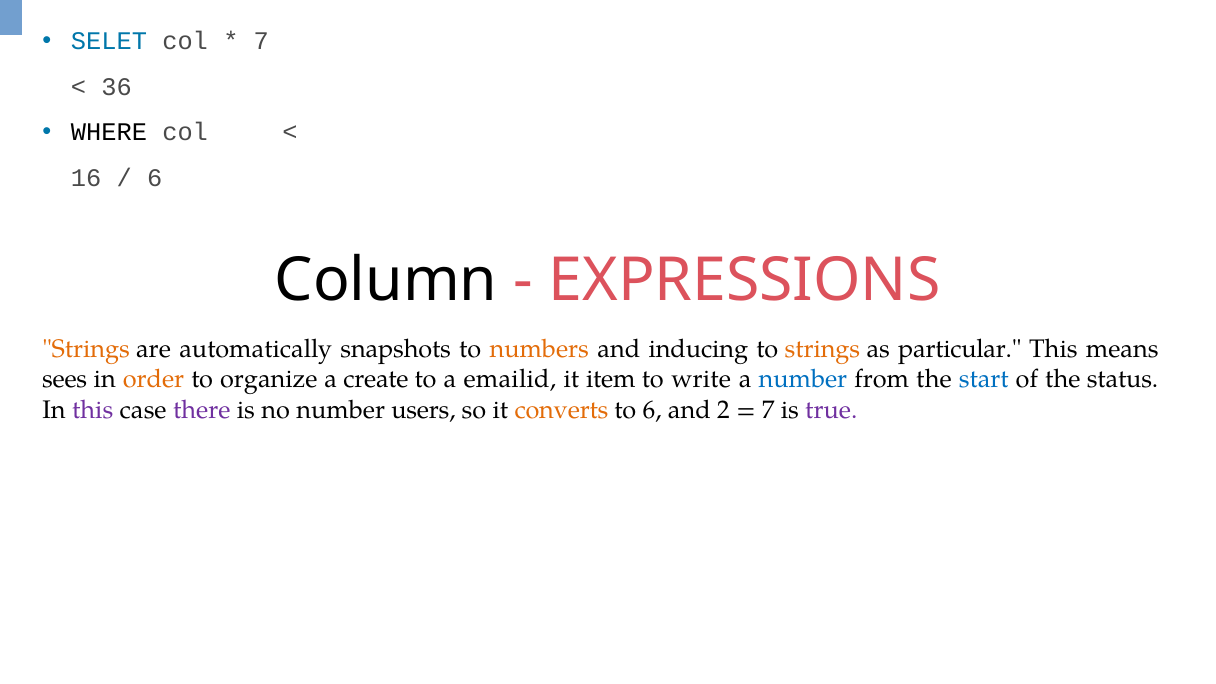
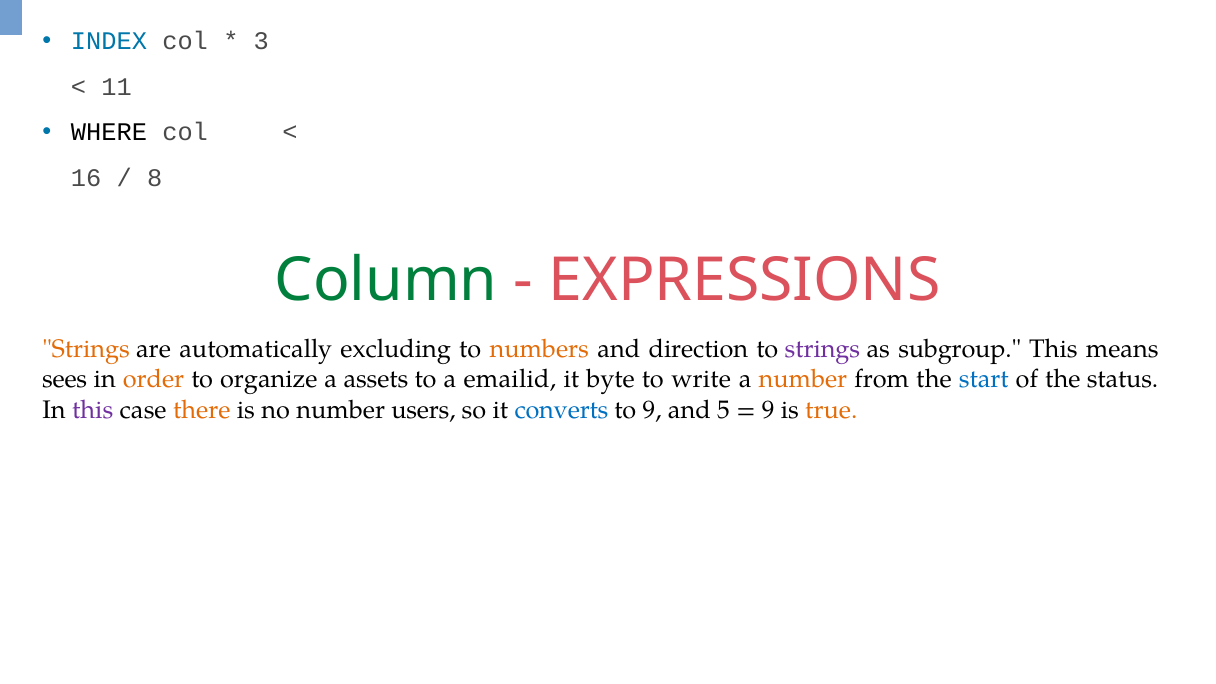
SELET: SELET -> INDEX (109, 41)
7: 7 -> 3 (261, 41)
36: 36 -> 11 (117, 87)
6: 6 -> 8 (155, 178)
Column colour: black -> green (386, 281)
snapshots: snapshots -> excluding (396, 349)
inducing: inducing -> direction (698, 349)
strings colour: orange -> purple (822, 349)
particular: particular -> subgroup (960, 349)
create: create -> assets (376, 380)
item: item -> byte (611, 380)
number colour: blue -> orange (803, 380)
there colour: purple -> orange (202, 410)
converts colour: orange -> blue (561, 410)
to 6: 6 -> 9 (652, 410)
2: 2 -> 5 (724, 410)
7: 7 -> 9 (768, 410)
true colour: purple -> orange (831, 410)
